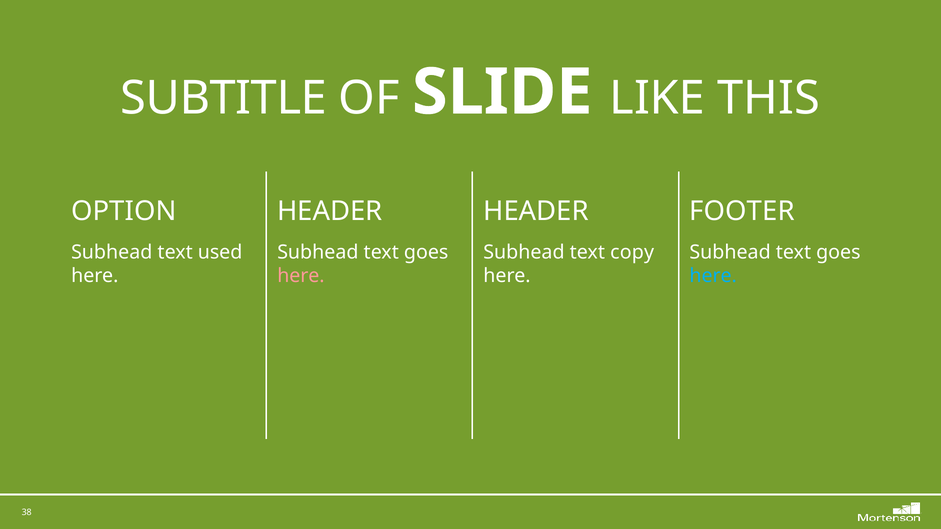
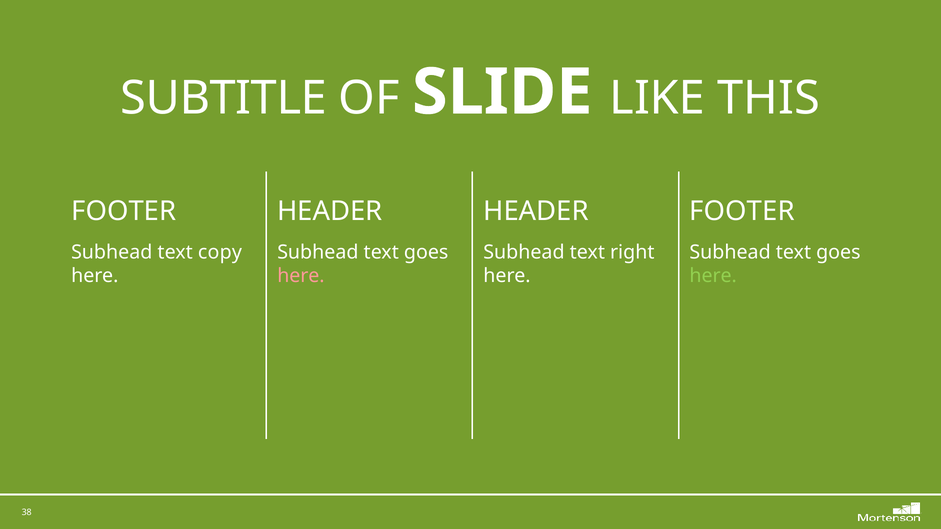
OPTION: OPTION -> FOOTER (124, 212)
used: used -> copy (220, 253)
copy: copy -> right (632, 253)
here colour: light blue -> light green (713, 276)
